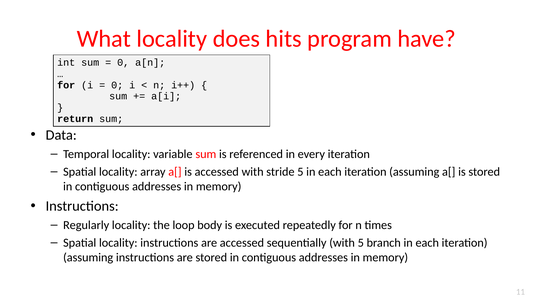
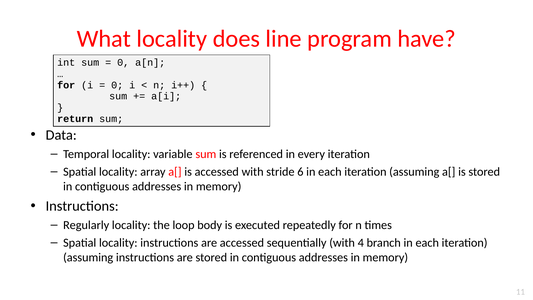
hits: hits -> line (284, 39)
stride 5: 5 -> 6 (300, 172)
with 5: 5 -> 4 (361, 243)
